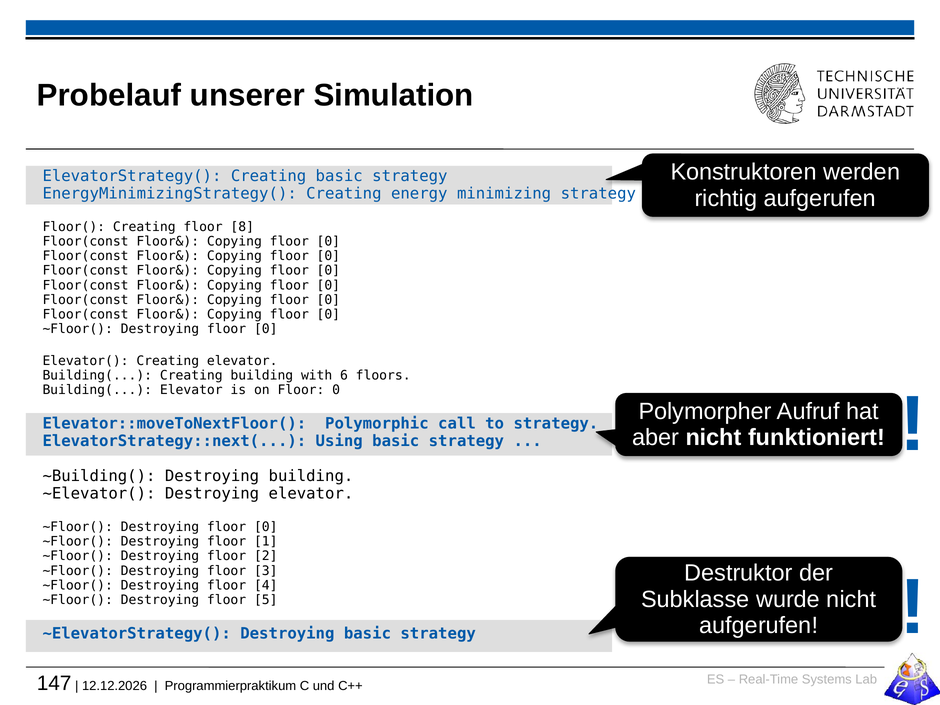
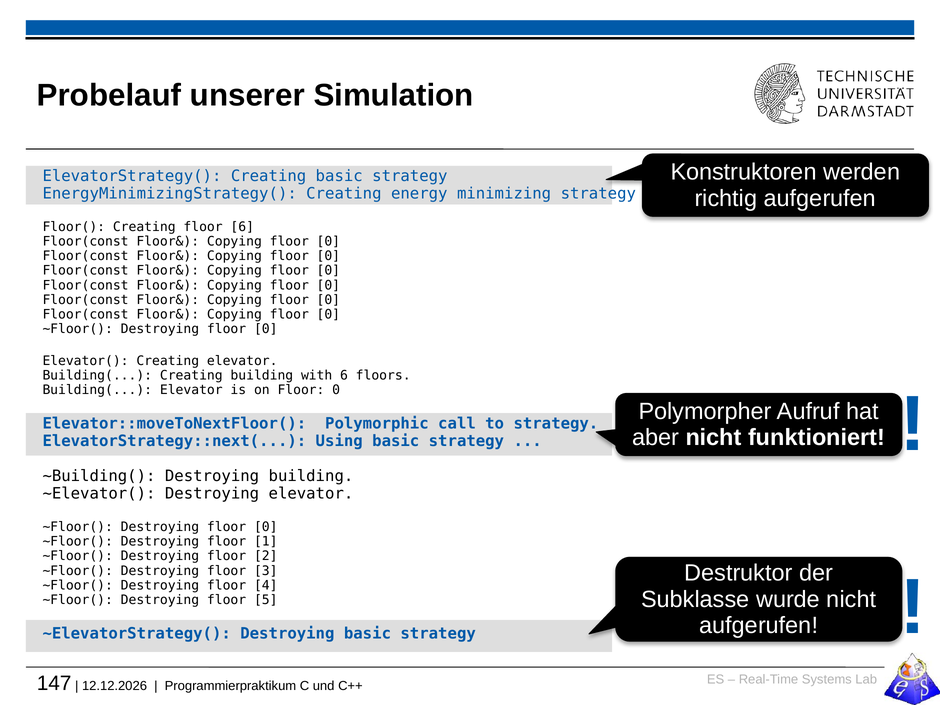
floor 8: 8 -> 6 (242, 227)
